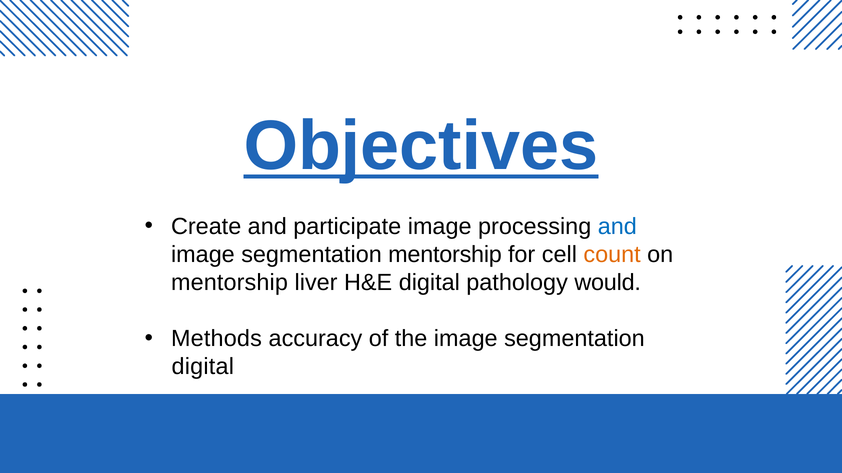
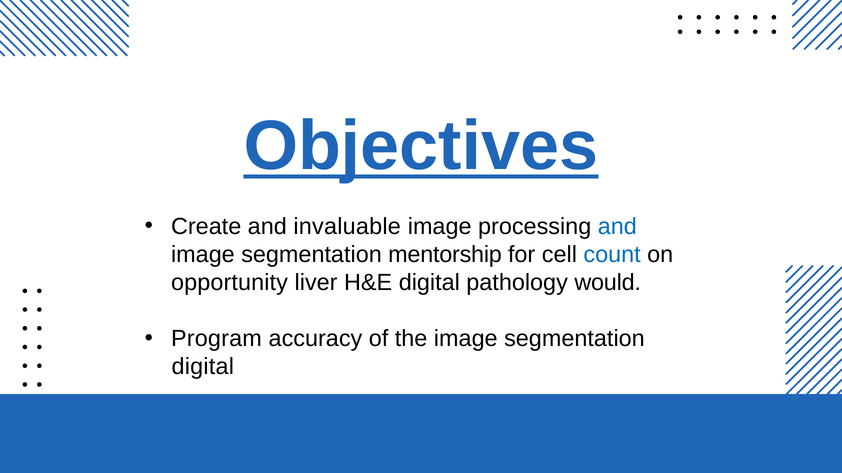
participate: participate -> invaluable (347, 227)
count colour: orange -> blue (612, 255)
mentorship: mentorship -> opportunity (229, 283)
Methods: Methods -> Program (216, 339)
